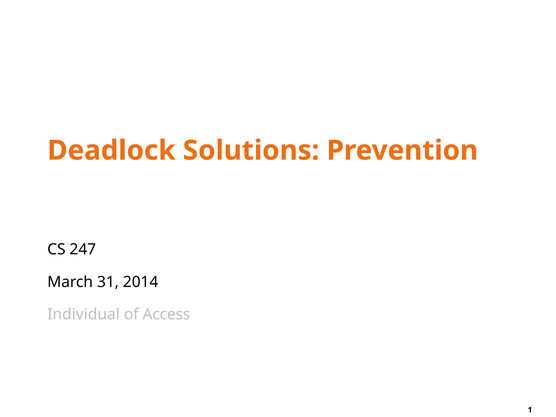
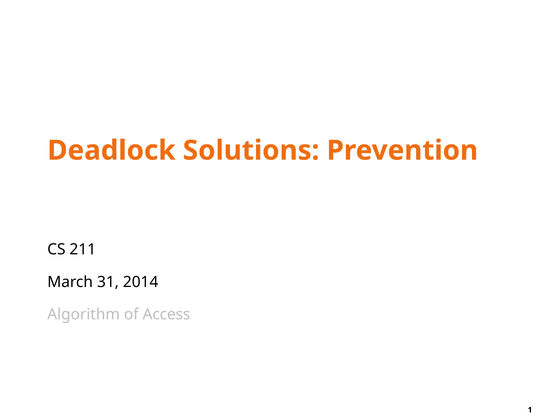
247: 247 -> 211 (83, 249)
Individual: Individual -> Algorithm (84, 314)
